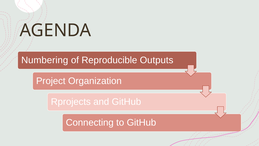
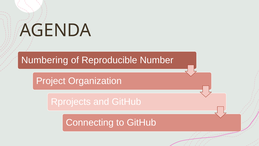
Outputs: Outputs -> Number (157, 60)
